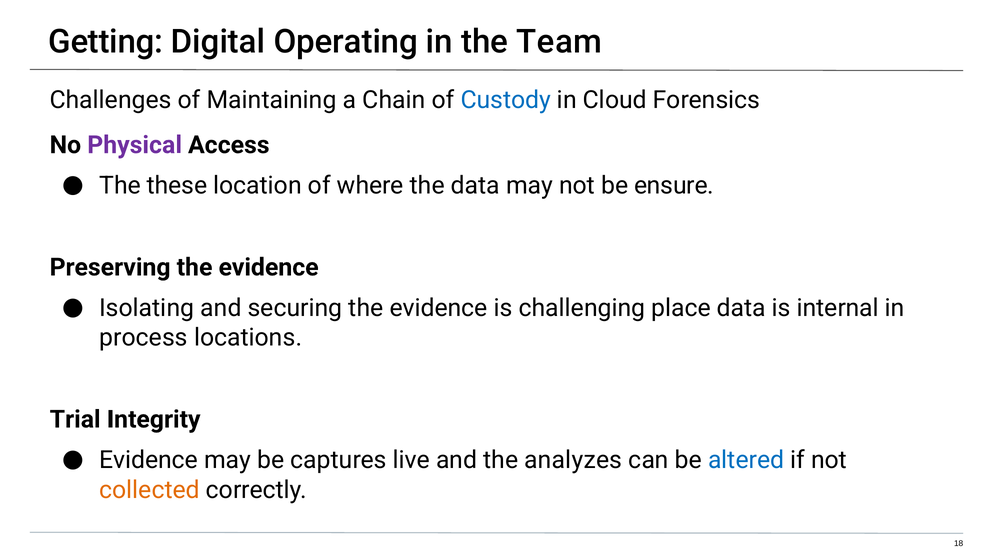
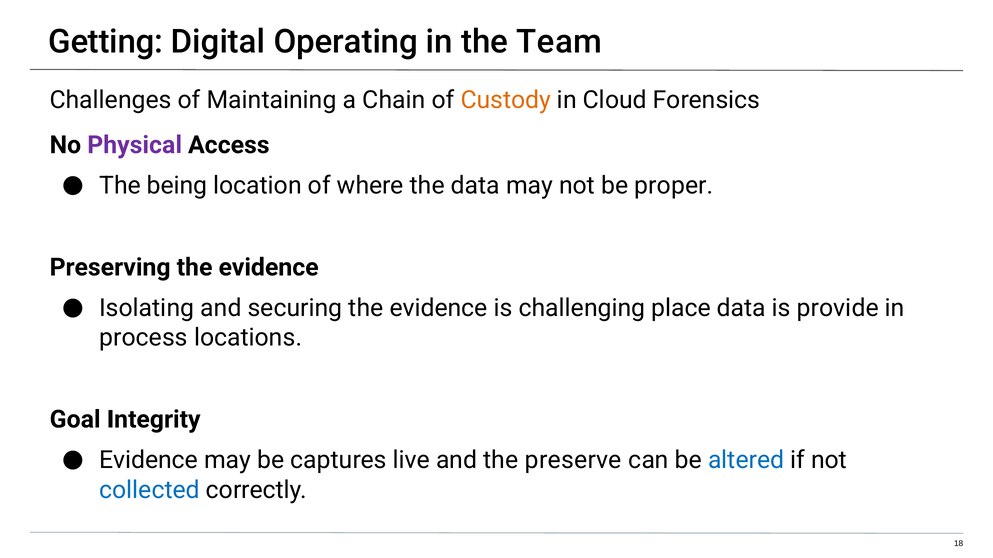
Custody colour: blue -> orange (506, 100)
these: these -> being (177, 186)
ensure: ensure -> proper (674, 186)
internal: internal -> provide (838, 308)
Trial: Trial -> Goal (75, 420)
analyzes: analyzes -> preserve (573, 461)
collected colour: orange -> blue (150, 490)
